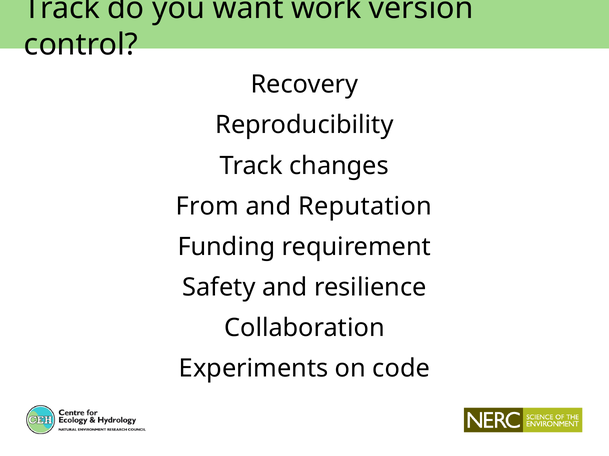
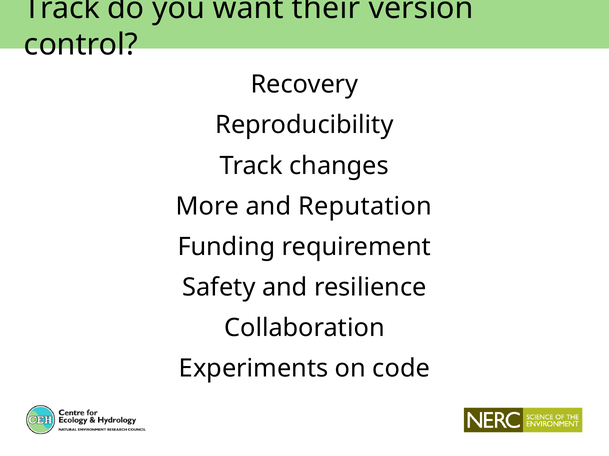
work: work -> their (326, 8)
From: From -> More (208, 207)
